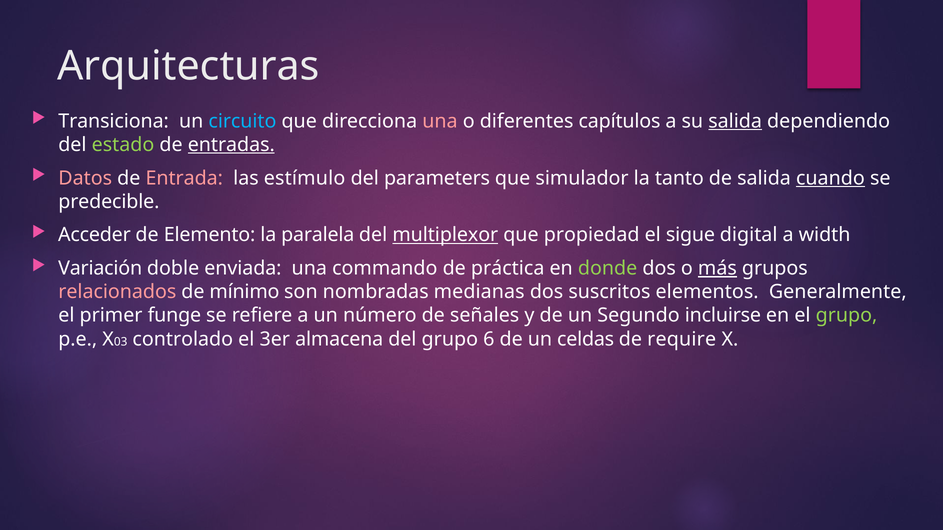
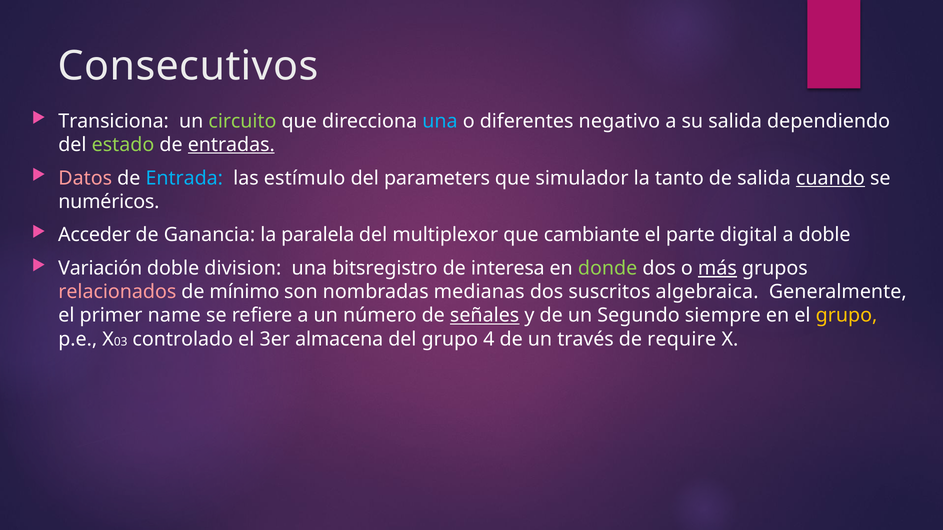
Arquitecturas: Arquitecturas -> Consecutivos (188, 66)
circuito colour: light blue -> light green (242, 121)
una colour: pink -> light blue (440, 121)
capítulos: capítulos -> negativo (619, 121)
salida underline: present -> none (735, 121)
Entrada colour: pink -> light blue (184, 178)
predecible: predecible -> numéricos (109, 202)
Elemento: Elemento -> Ganancia (209, 235)
multiplexor underline: present -> none (445, 235)
propiedad: propiedad -> cambiante (592, 235)
sigue: sigue -> parte (690, 235)
a width: width -> doble (825, 235)
enviada: enviada -> division (243, 269)
commando: commando -> bitsregistro (385, 269)
práctica: práctica -> interesa (508, 269)
elementos: elementos -> algebraica (707, 292)
funge: funge -> name (174, 316)
señales underline: none -> present (485, 316)
incluirse: incluirse -> siempre (723, 316)
grupo colour: light green -> yellow (847, 316)
6: 6 -> 4 (489, 339)
celdas: celdas -> través (586, 339)
